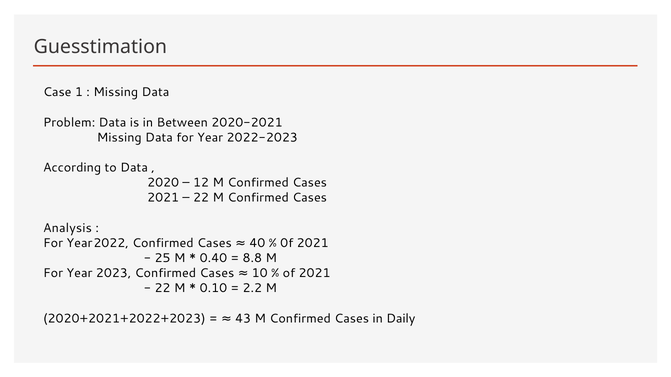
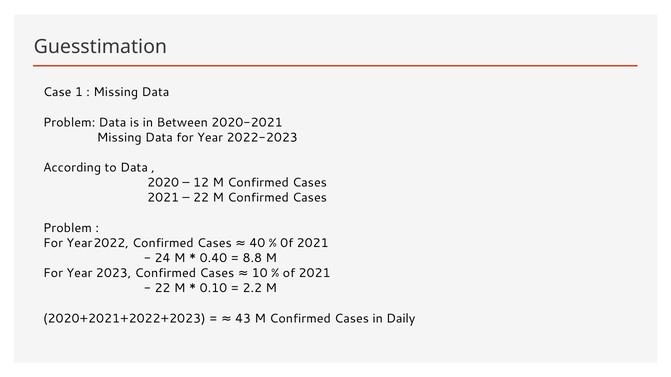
Analysis: Analysis -> Problem (68, 228)
25: 25 -> 24 (163, 258)
